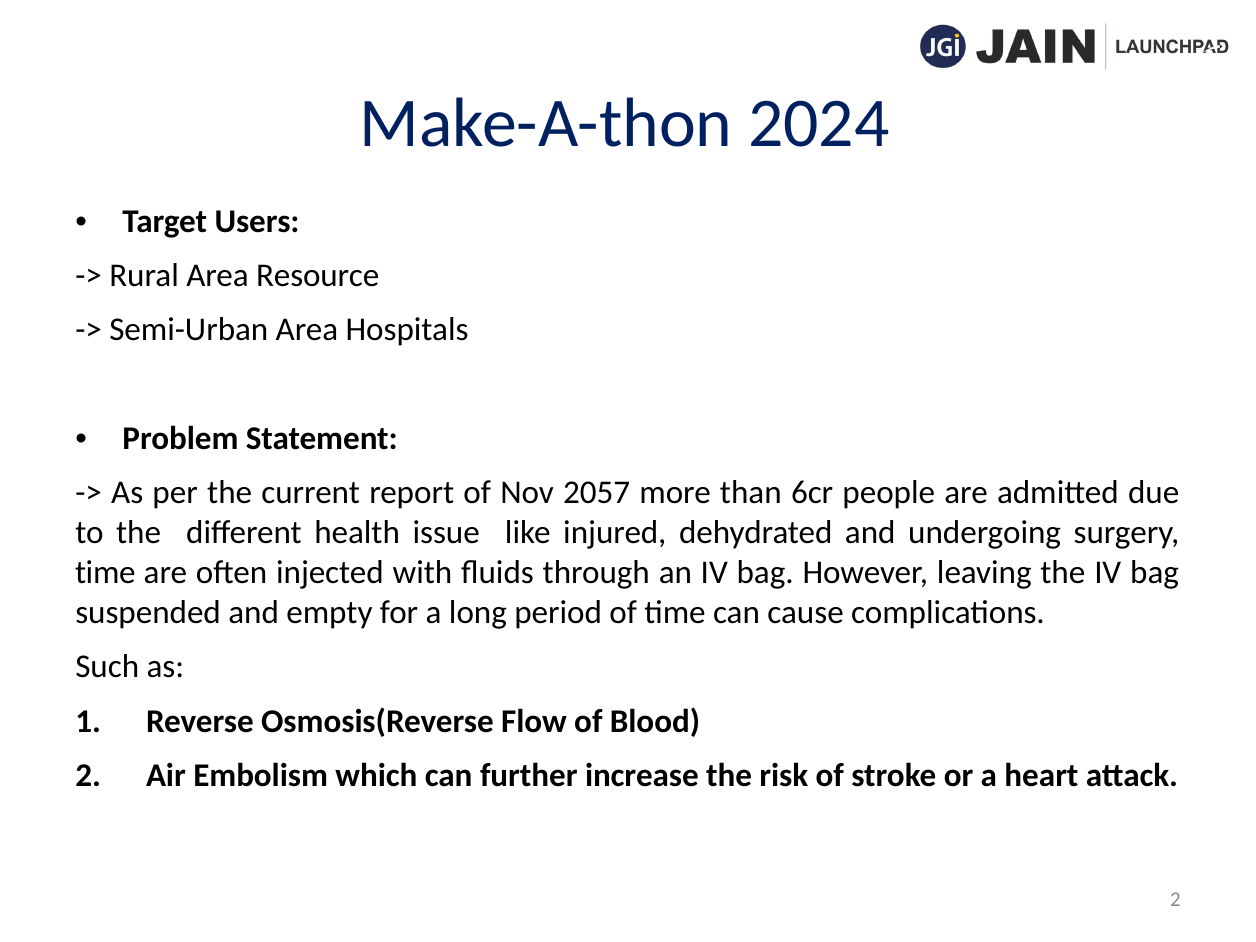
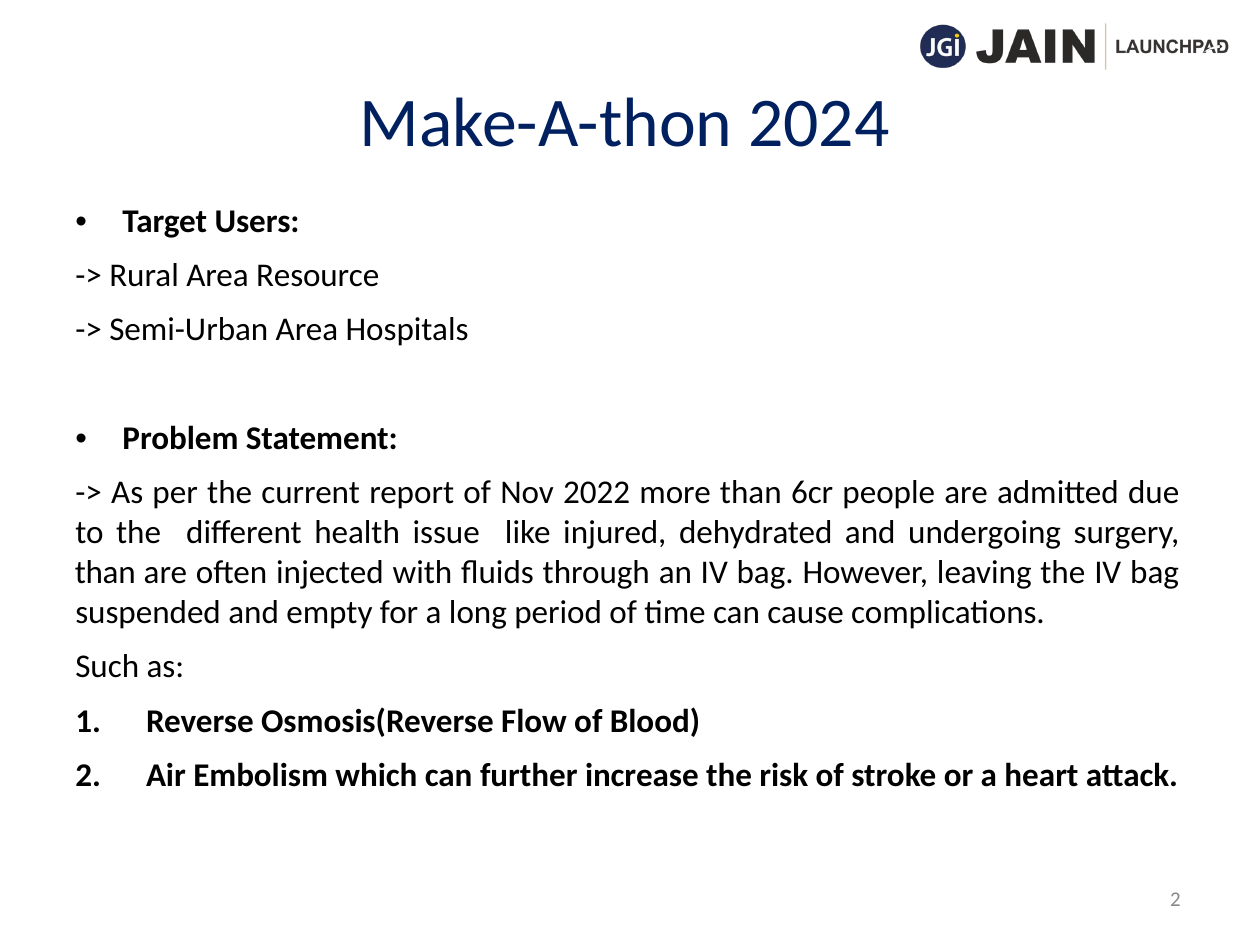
2057: 2057 -> 2022 (597, 492)
time: time -> than (105, 573)
